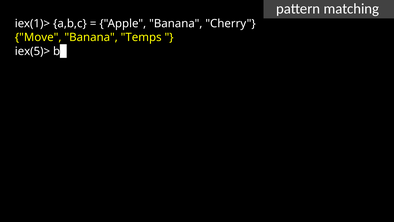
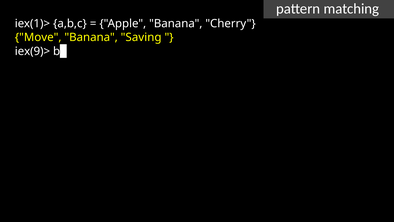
Temps: Temps -> Saving (141, 37)
iex(5)>: iex(5)> -> iex(9)> (32, 51)
